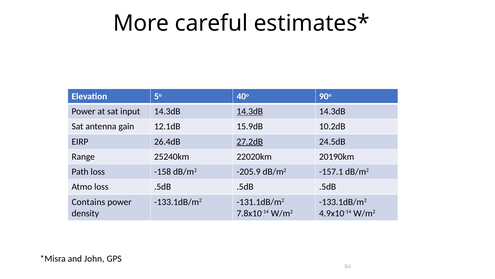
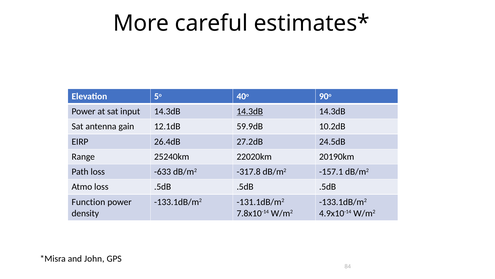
15.9dB: 15.9dB -> 59.9dB (250, 126)
27.2dB underline: present -> none (250, 141)
-158: -158 -> -633 (163, 171)
-205.9: -205.9 -> -317.8 (249, 171)
Contains: Contains -> Function (88, 202)
